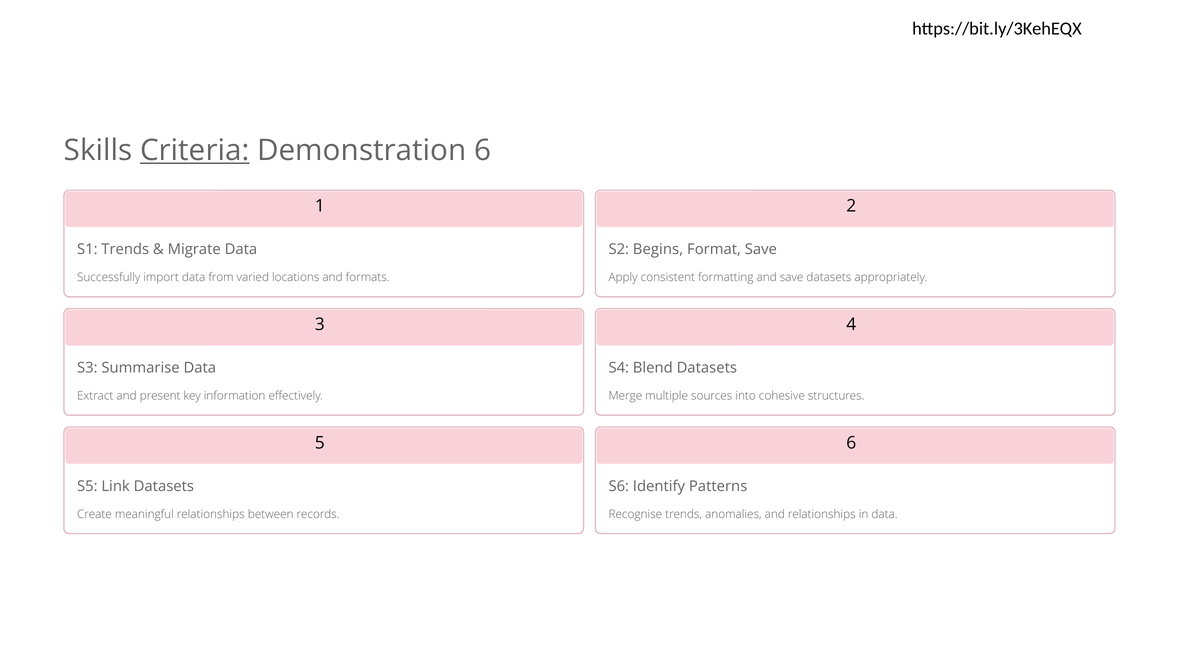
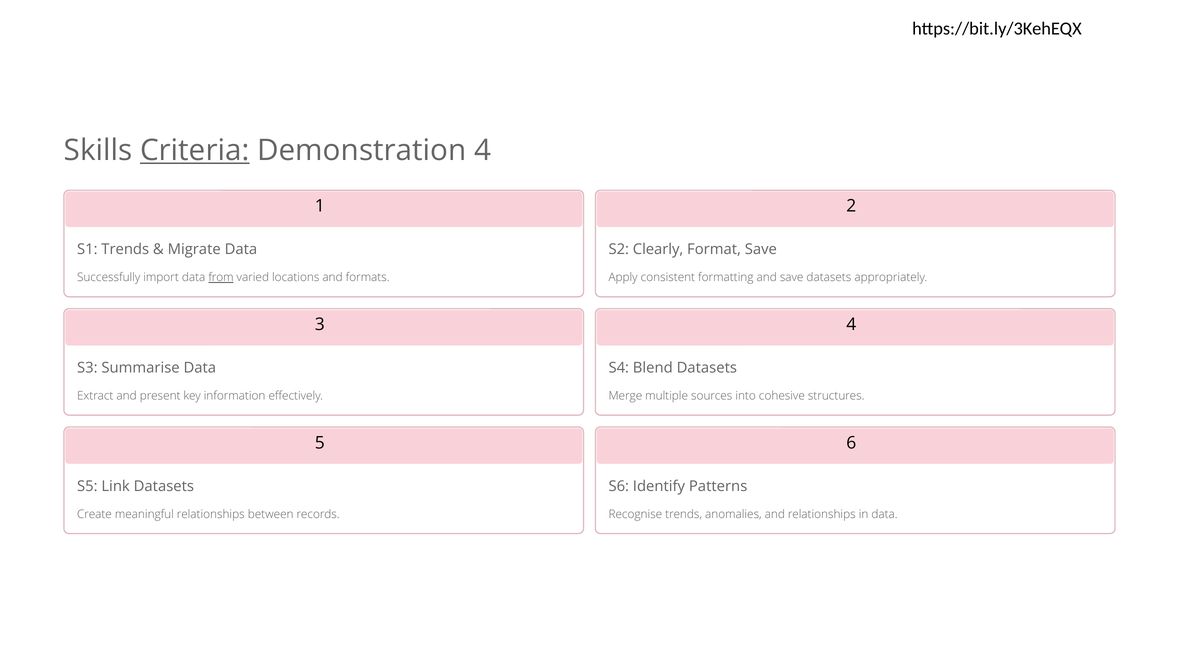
Demonstration 6: 6 -> 4 (483, 151)
Begins: Begins -> Clearly (658, 250)
from underline: none -> present (221, 277)
